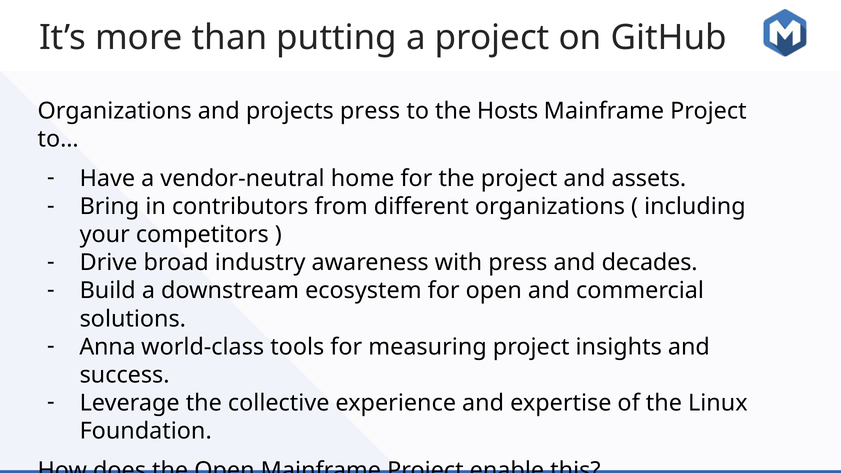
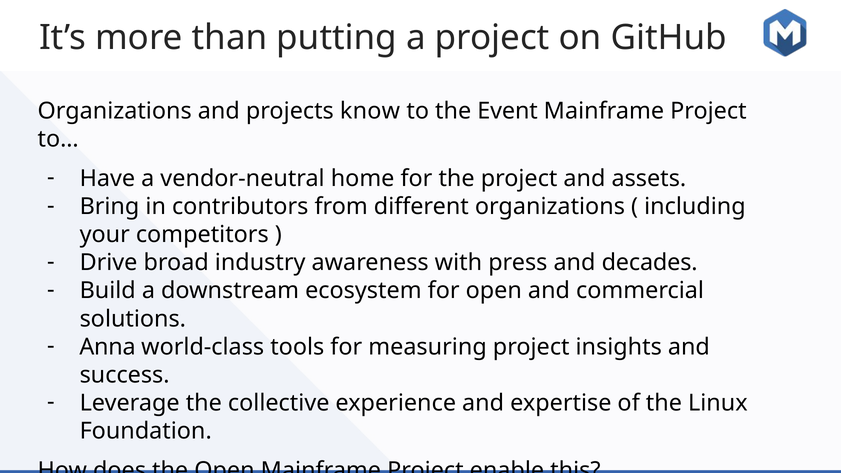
projects press: press -> know (370, 111)
Hosts: Hosts -> Event (508, 111)
